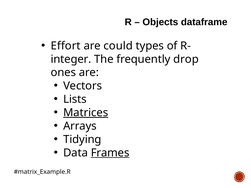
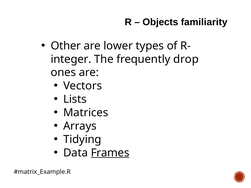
dataframe: dataframe -> familiarity (204, 22)
Effort: Effort -> Other (66, 46)
could: could -> lower (118, 46)
Matrices underline: present -> none (86, 113)
